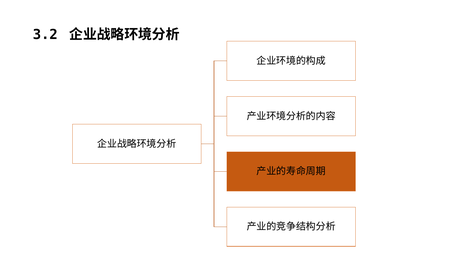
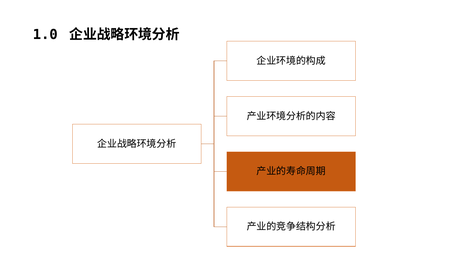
3.2: 3.2 -> 1.0 (45, 35)
